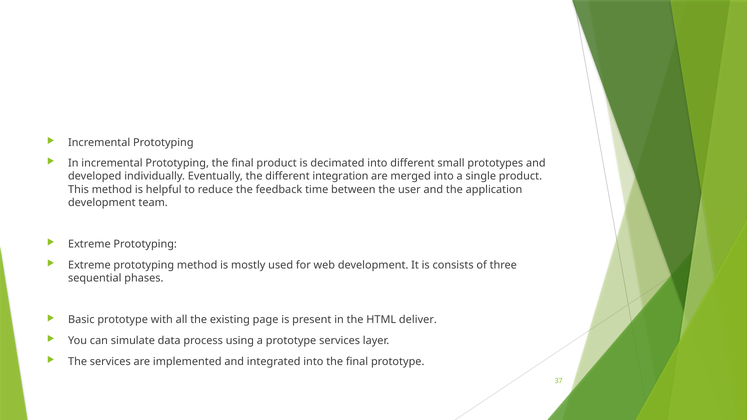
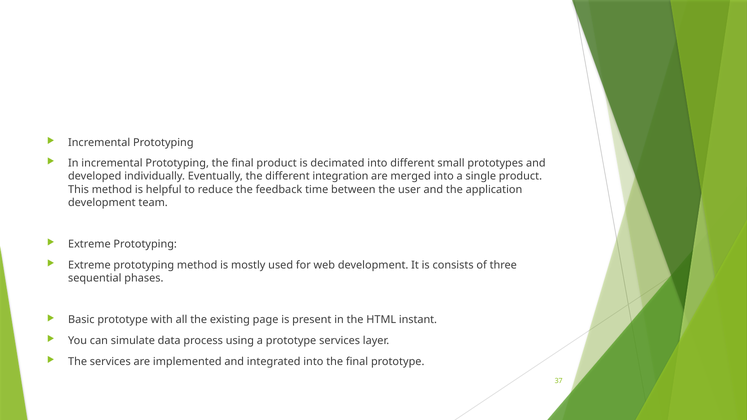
deliver: deliver -> instant (418, 320)
